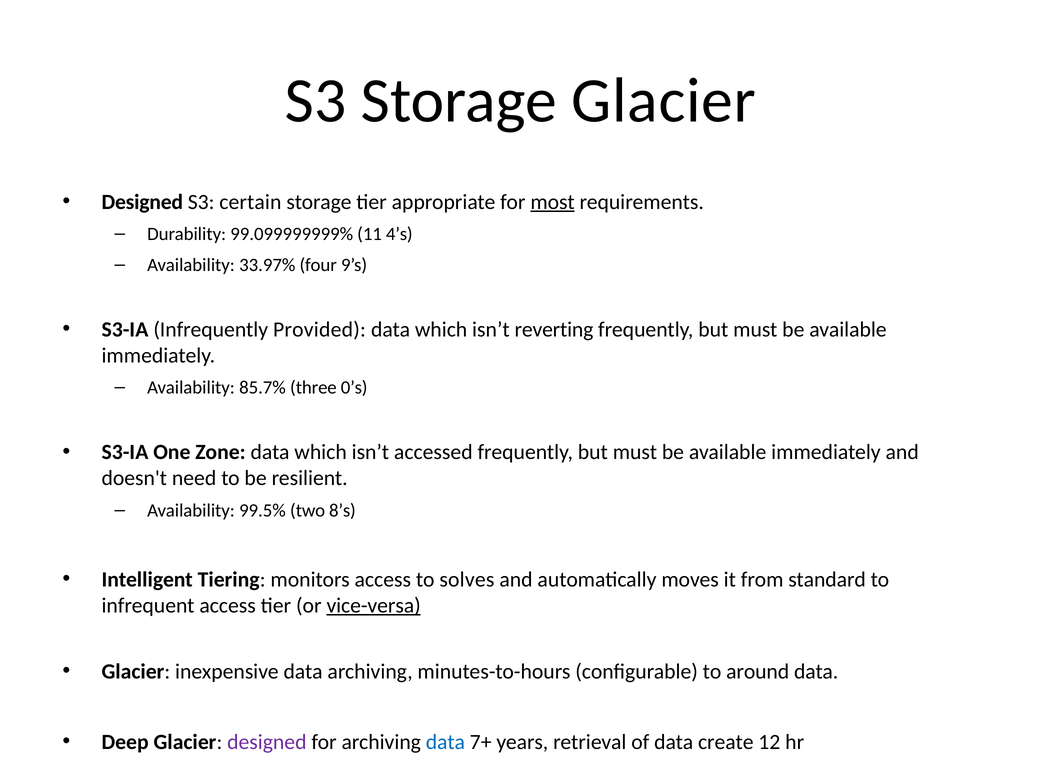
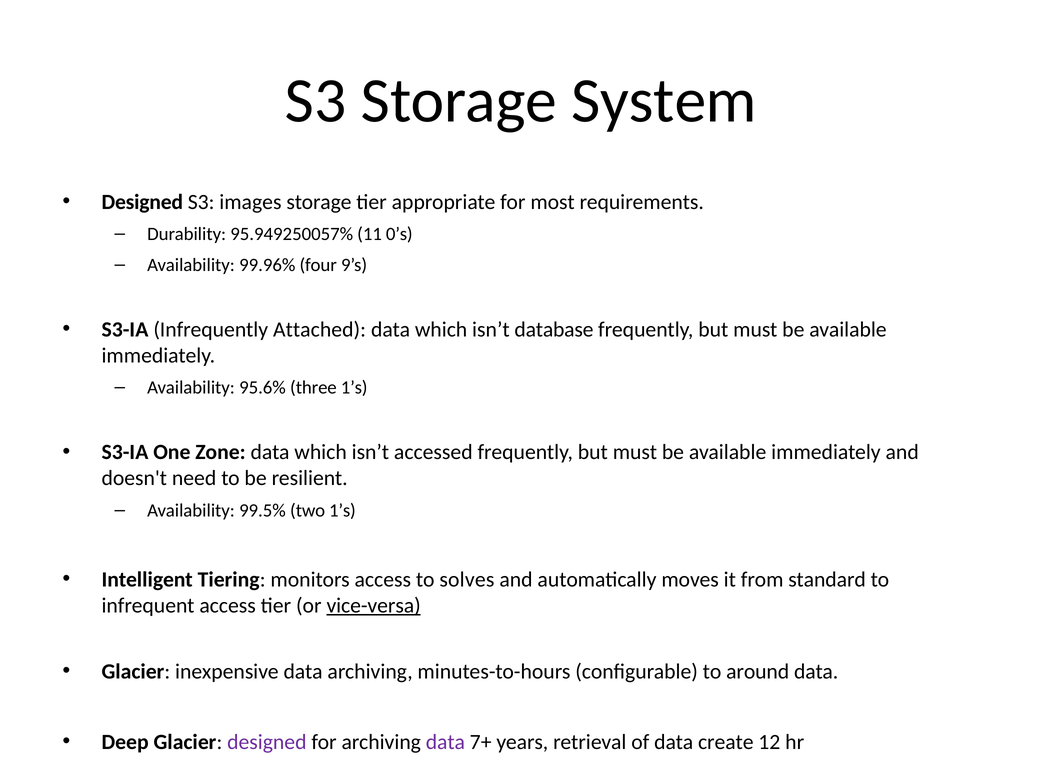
Storage Glacier: Glacier -> System (664, 101)
certain: certain -> images (250, 202)
most underline: present -> none (553, 202)
99.099999999%: 99.099999999% -> 95.949250057% (292, 234)
4’s: 4’s -> 0’s (399, 234)
33.97%: 33.97% -> 99.96% (267, 265)
Provided: Provided -> Attached (320, 330)
reverting: reverting -> database (554, 330)
85.7%: 85.7% -> 95.6% (262, 388)
three 0’s: 0’s -> 1’s (354, 388)
two 8’s: 8’s -> 1’s (342, 511)
data colour: blue -> purple (445, 743)
